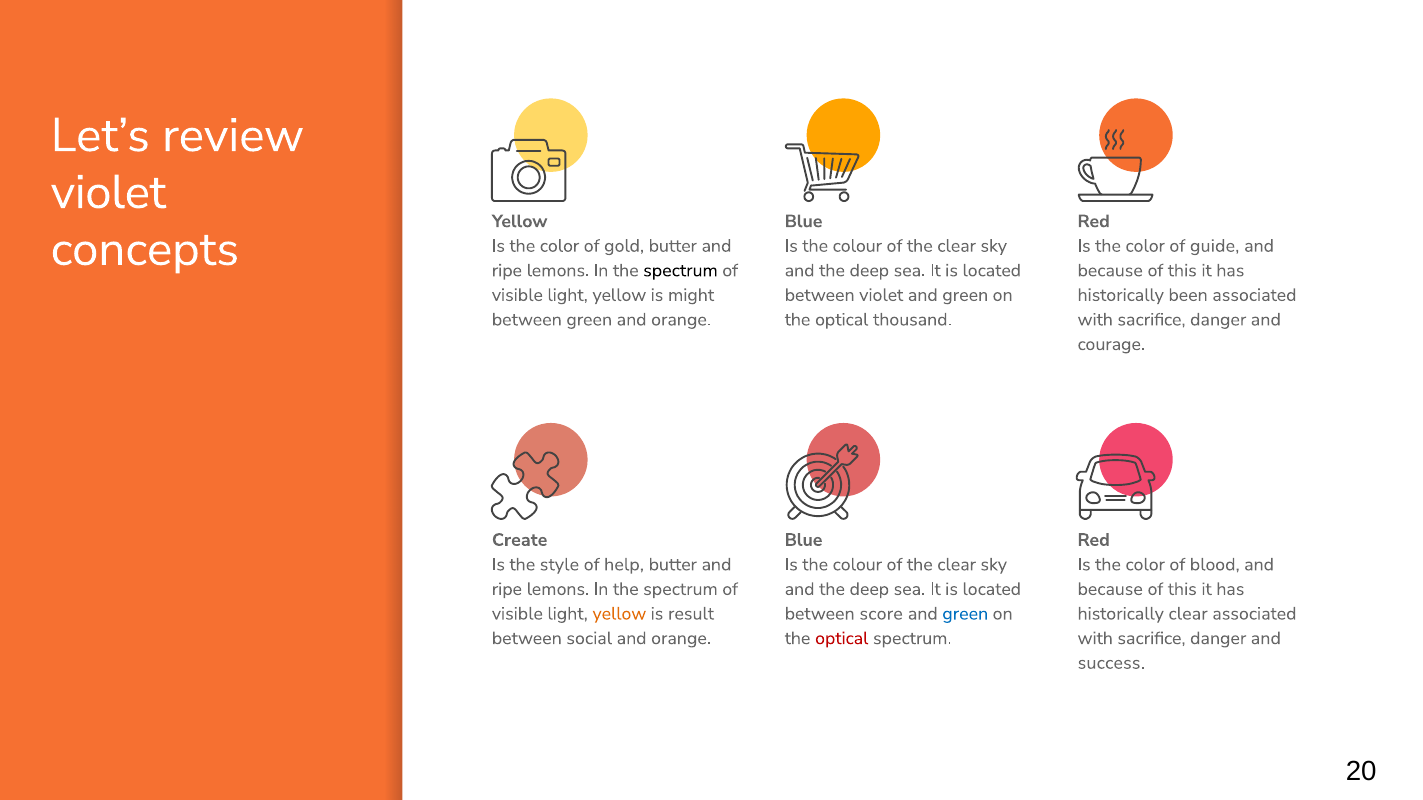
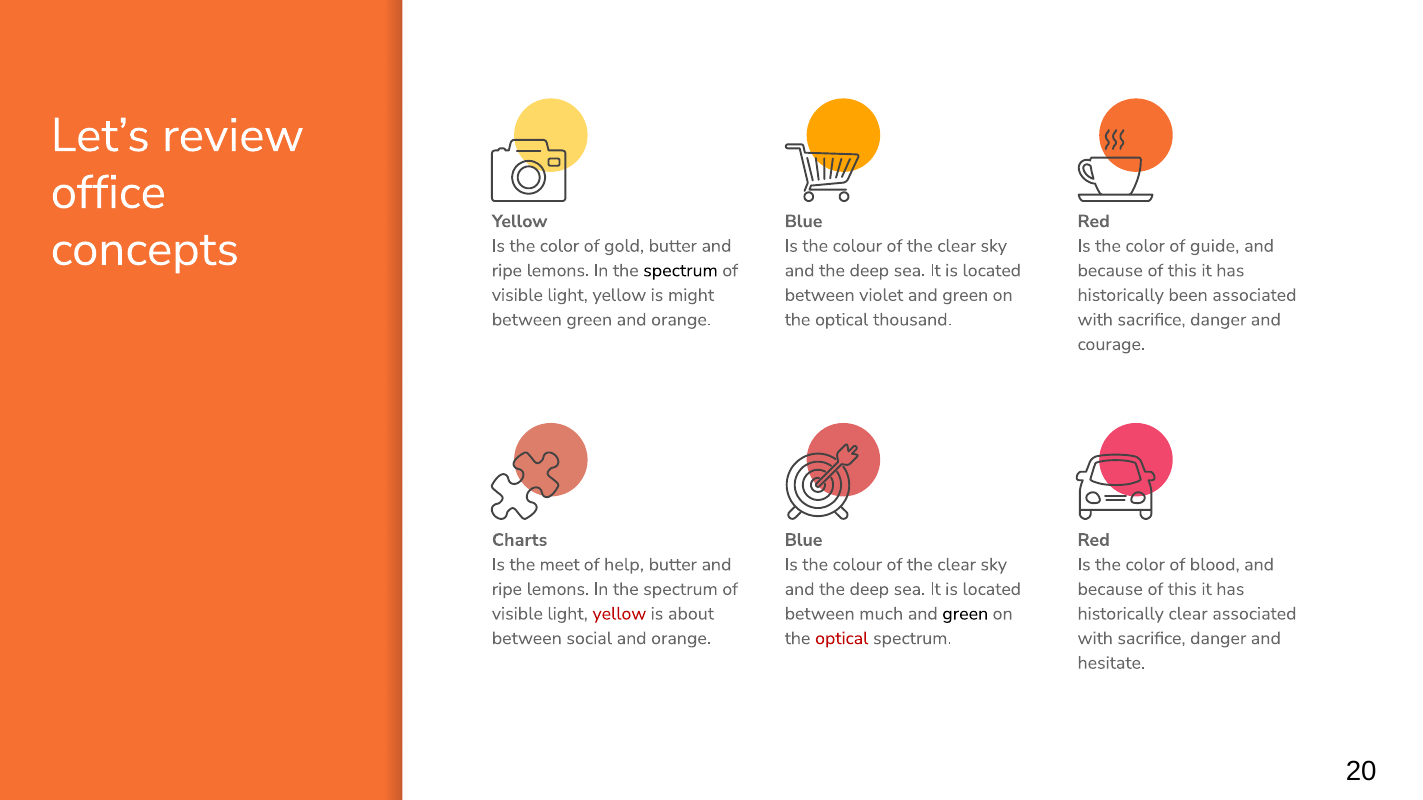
violet: violet -> office (108, 193)
Create: Create -> Charts (520, 540)
style: style -> meet (560, 565)
yellow colour: orange -> red (619, 614)
result: result -> about (691, 614)
score: score -> much (881, 614)
green colour: blue -> black (965, 614)
success: success -> hesitate (1111, 663)
